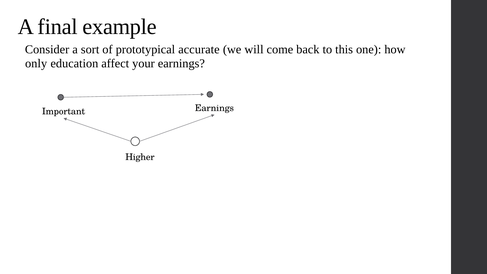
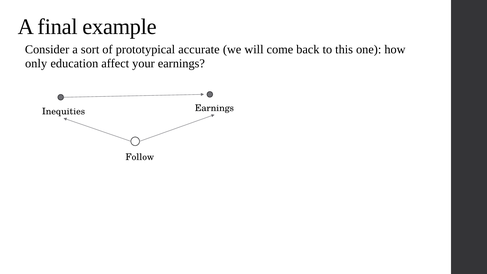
Important: Important -> Inequities (64, 112)
Higher: Higher -> Follow (140, 157)
